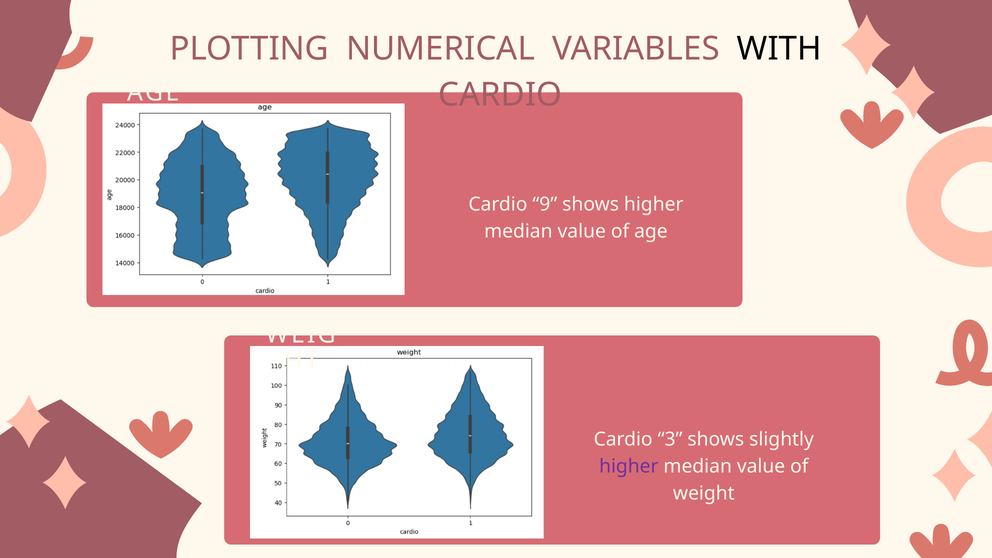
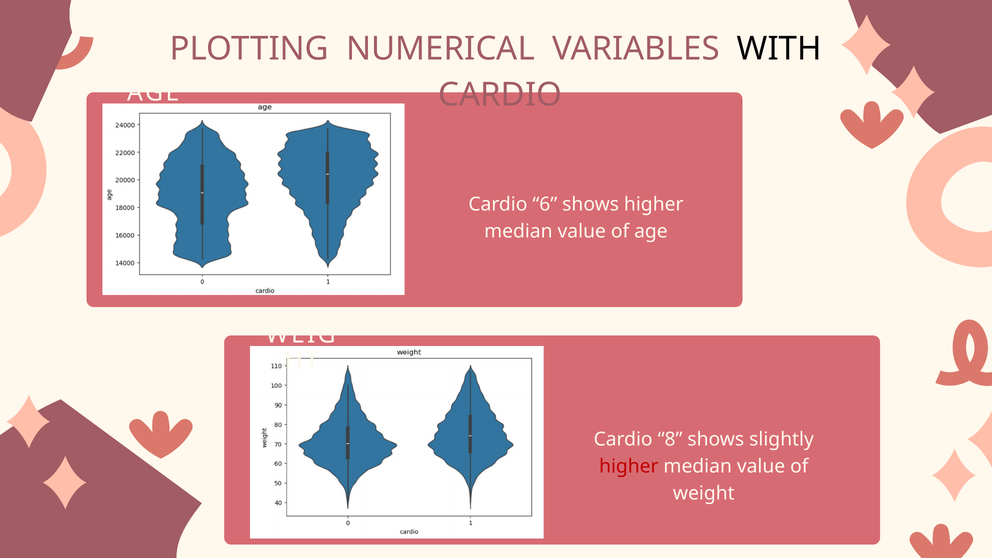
9: 9 -> 6 (545, 205)
3: 3 -> 8 (670, 439)
higher colour: purple -> red (629, 466)
